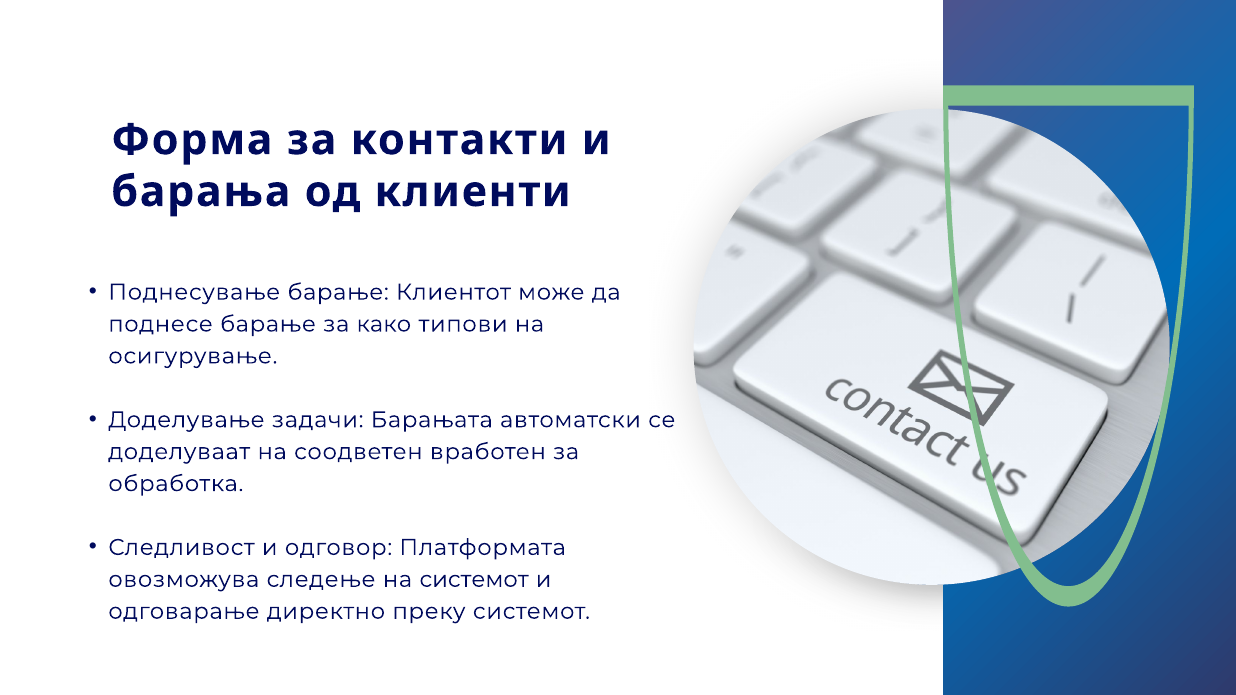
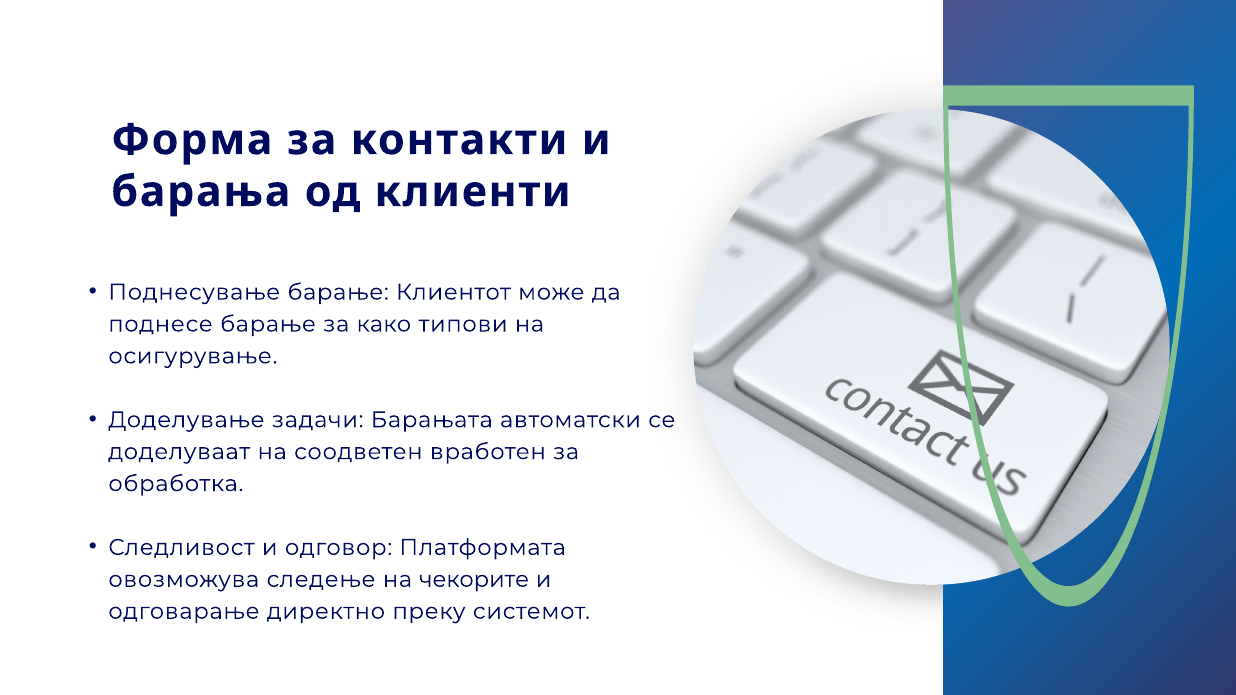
на системот: системот -> чекорите (474, 580)
